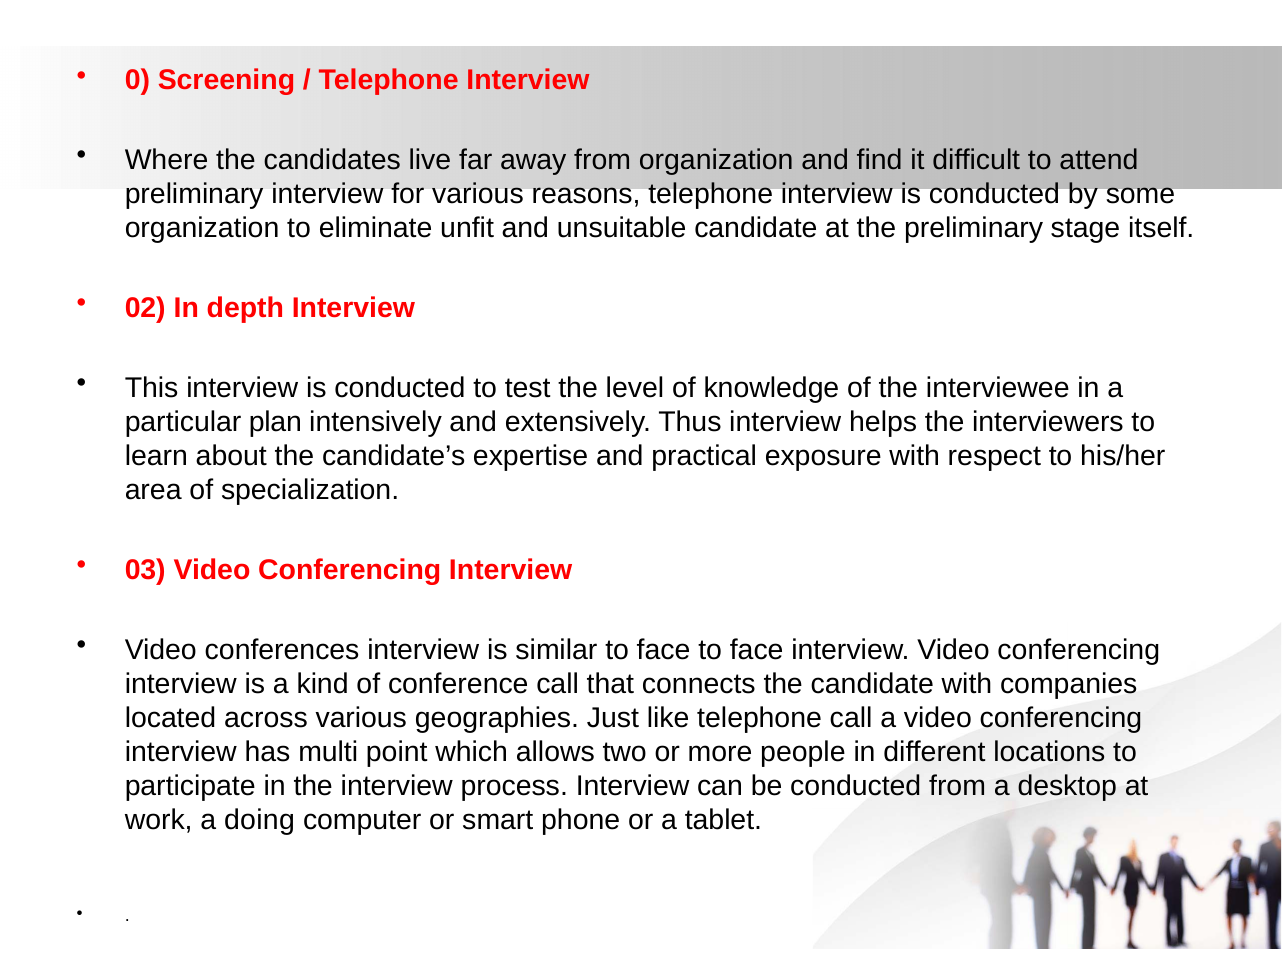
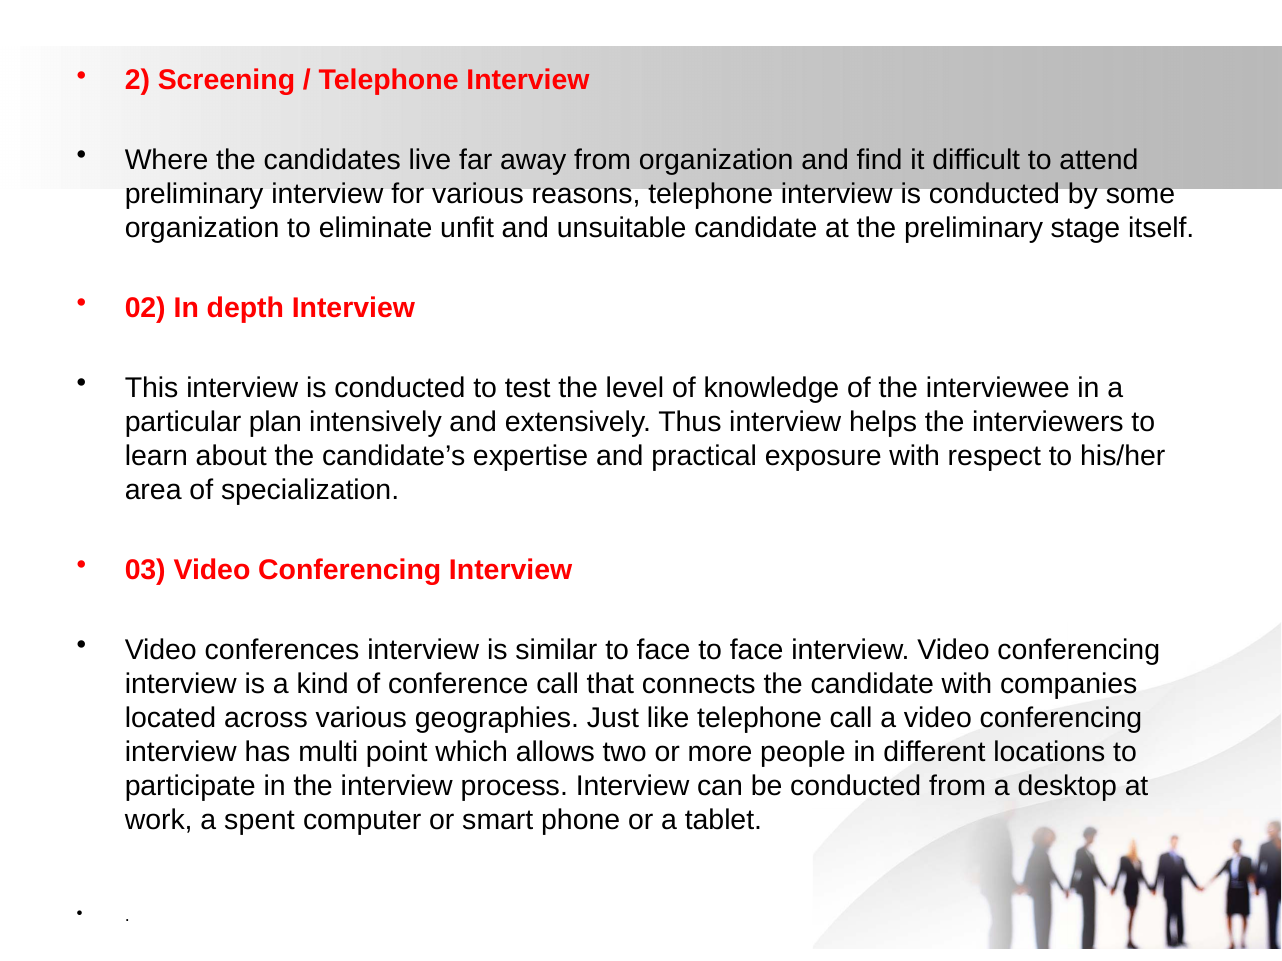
0: 0 -> 2 (137, 81)
doing: doing -> spent (259, 821)
